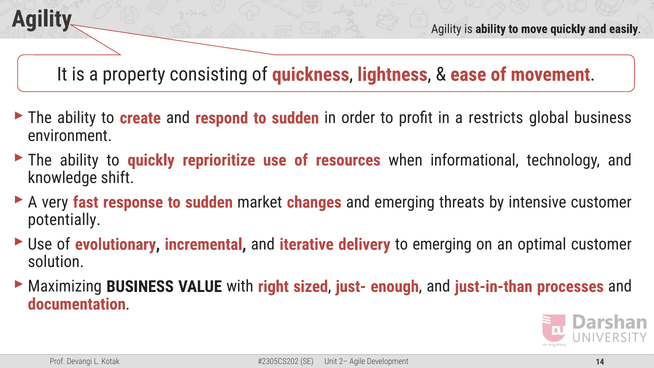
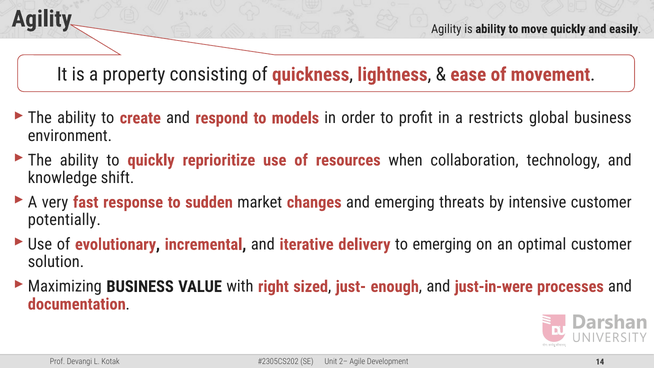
respond to sudden: sudden -> models (295, 118)
informational: informational -> collaboration (475, 160)
just-in-than: just-in-than -> just-in-were (494, 286)
